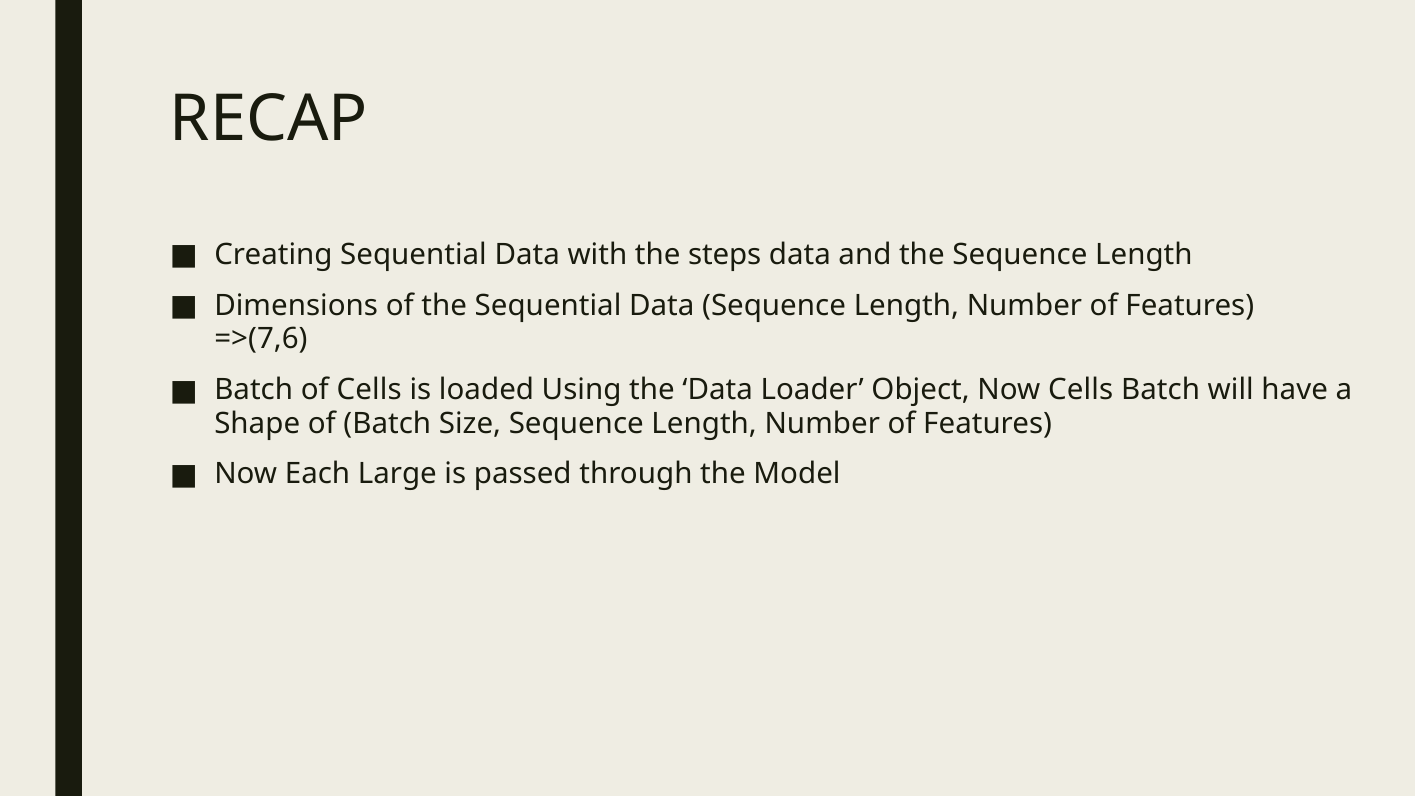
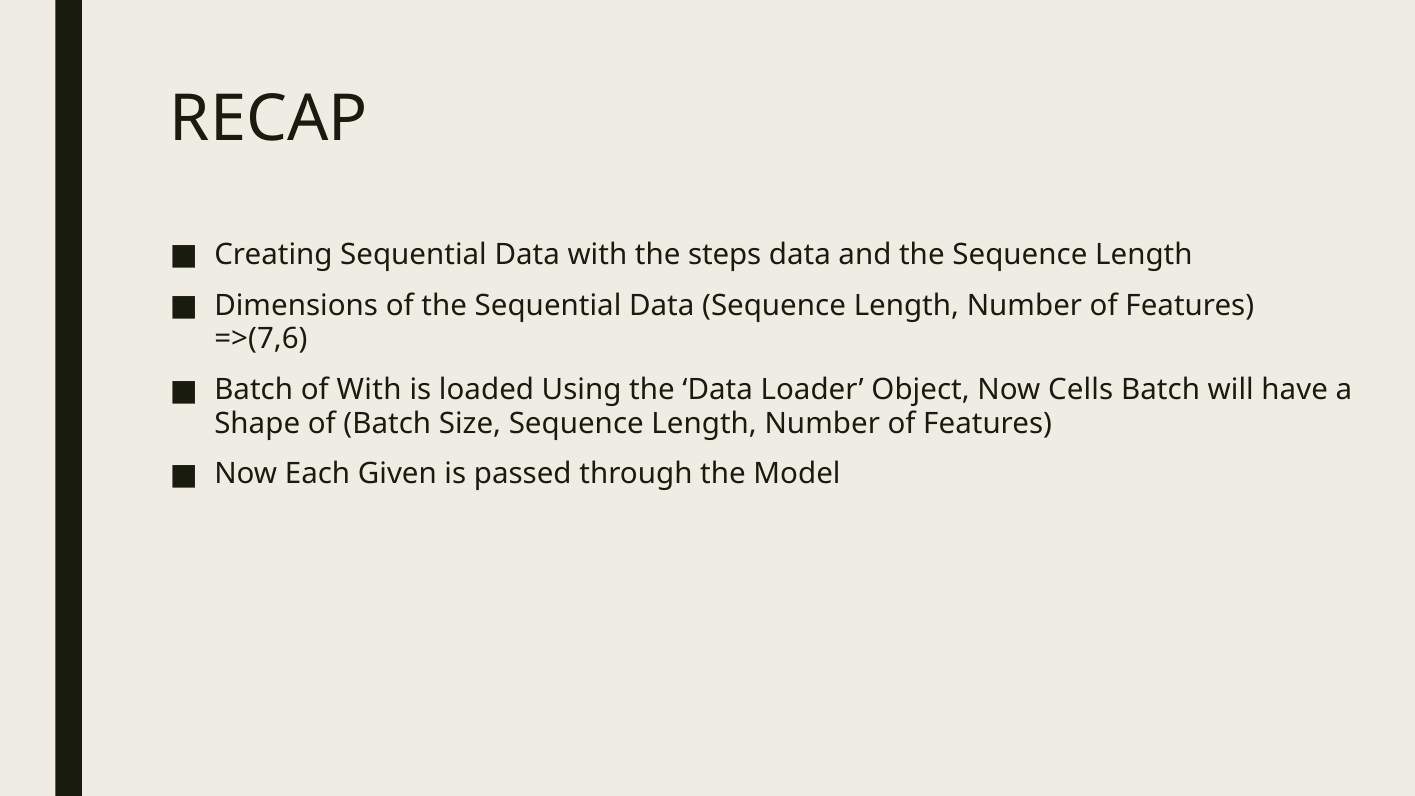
of Cells: Cells -> With (369, 390)
Large: Large -> Given (397, 474)
